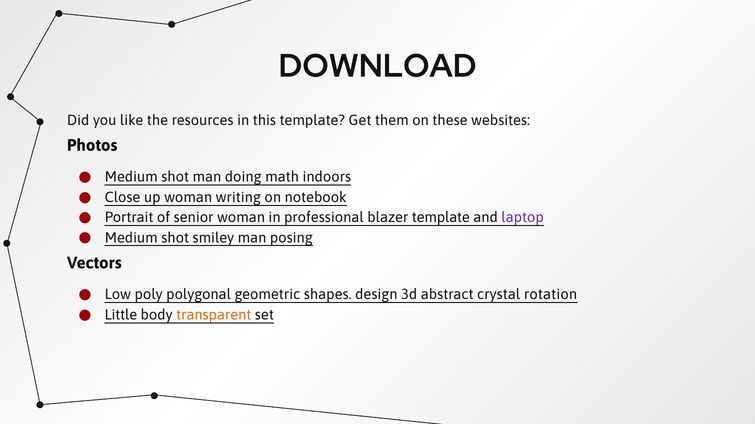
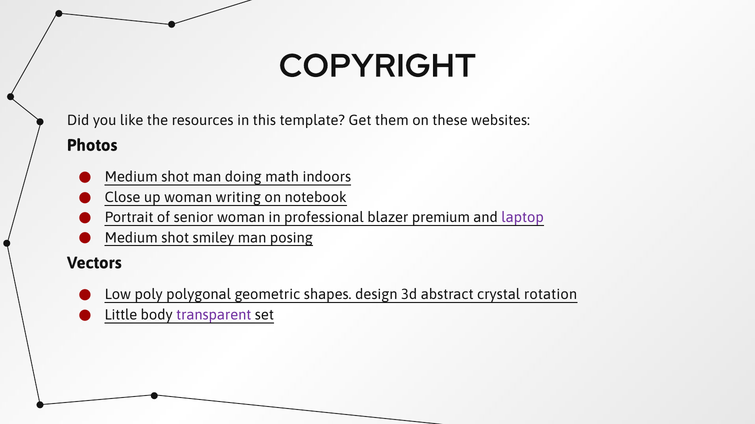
DOWNLOAD: DOWNLOAD -> COPYRIGHT (377, 66)
blazer template: template -> premium (441, 218)
transparent colour: orange -> purple (214, 315)
